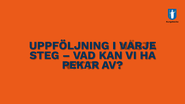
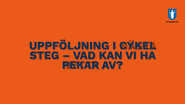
VARJE: VARJE -> CYKEL (138, 46)
